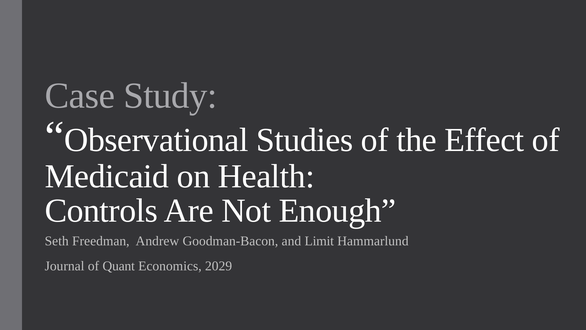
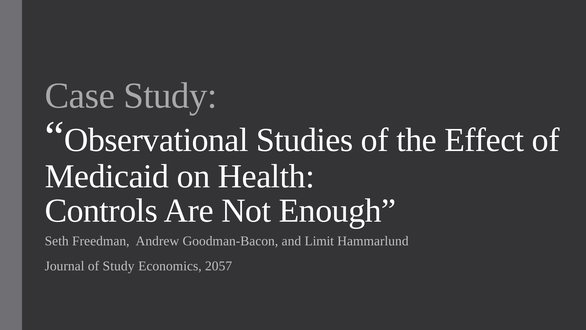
of Quant: Quant -> Study (119, 266)
2029: 2029 -> 2057 (219, 266)
